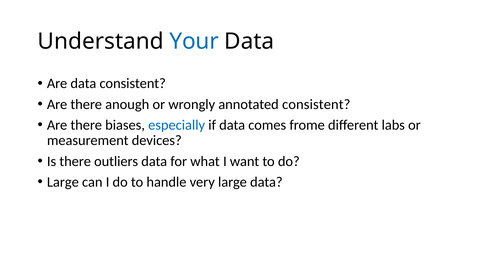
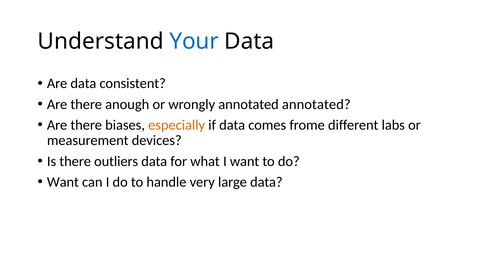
annotated consistent: consistent -> annotated (316, 104)
especially colour: blue -> orange (177, 125)
Large: Large -> Want (63, 182)
